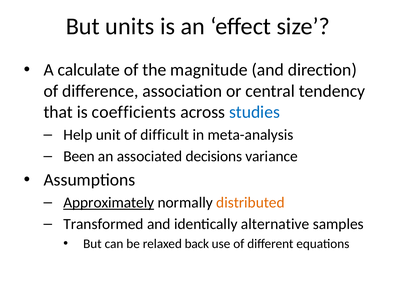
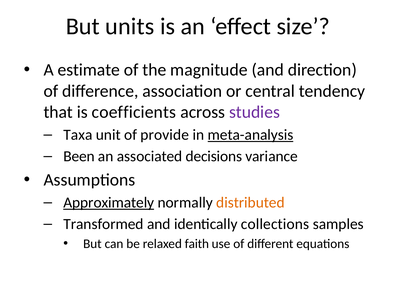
calculate: calculate -> estimate (89, 70)
studies colour: blue -> purple (254, 112)
Help: Help -> Taxa (78, 135)
difficult: difficult -> provide (165, 135)
meta-analysis underline: none -> present (250, 135)
alternative: alternative -> collections (275, 224)
back: back -> faith (197, 244)
